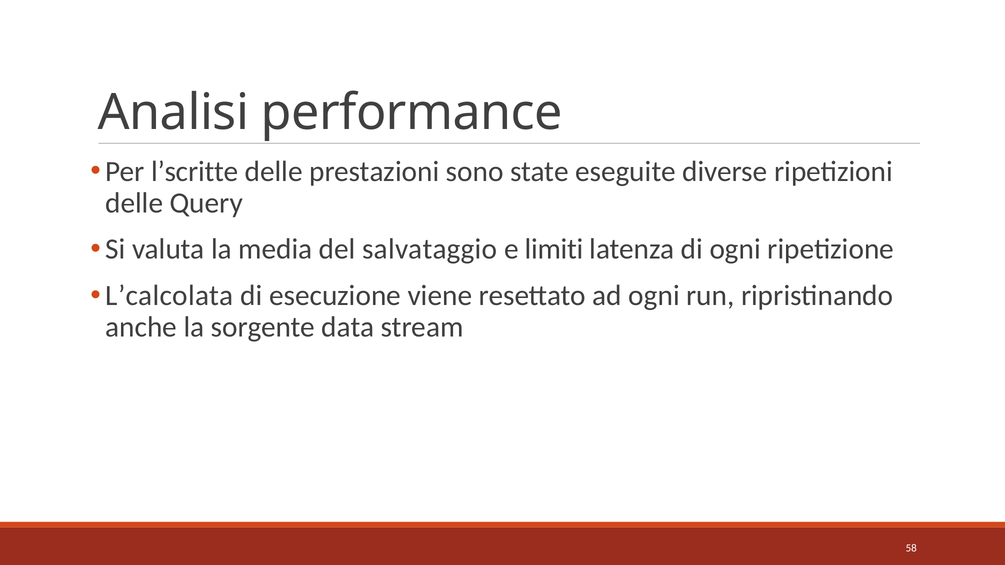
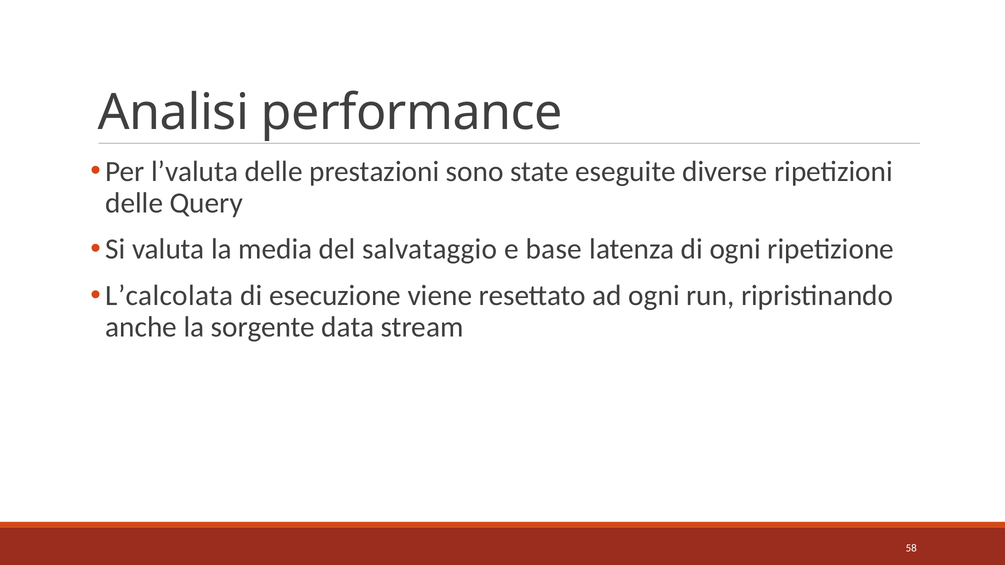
l’scritte: l’scritte -> l’valuta (195, 172)
limiti: limiti -> base (554, 249)
